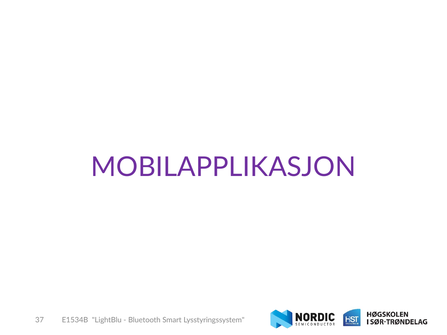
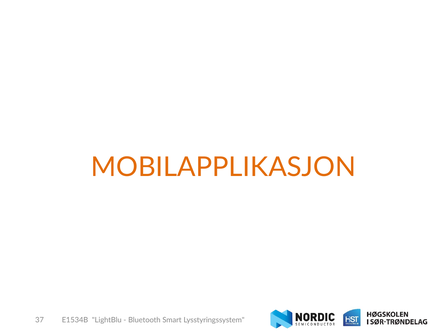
MOBILAPPLIKASJON colour: purple -> orange (223, 167)
